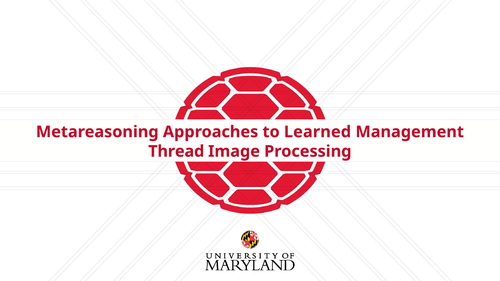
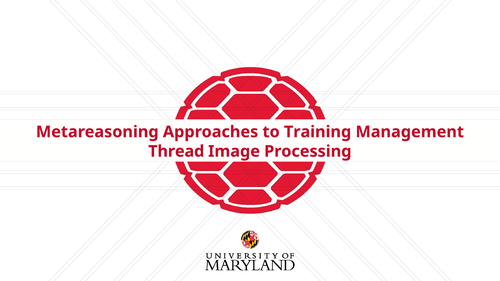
Learned: Learned -> Training (318, 132)
